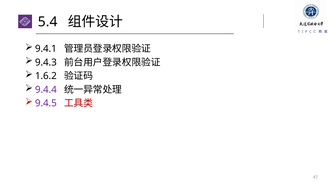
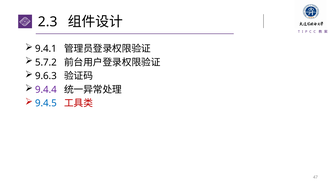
5.4: 5.4 -> 2.3 (48, 22)
9.4.3: 9.4.3 -> 5.7.2 (46, 62)
1.6.2: 1.6.2 -> 9.6.3 (46, 76)
9.4.5 colour: purple -> blue (46, 103)
